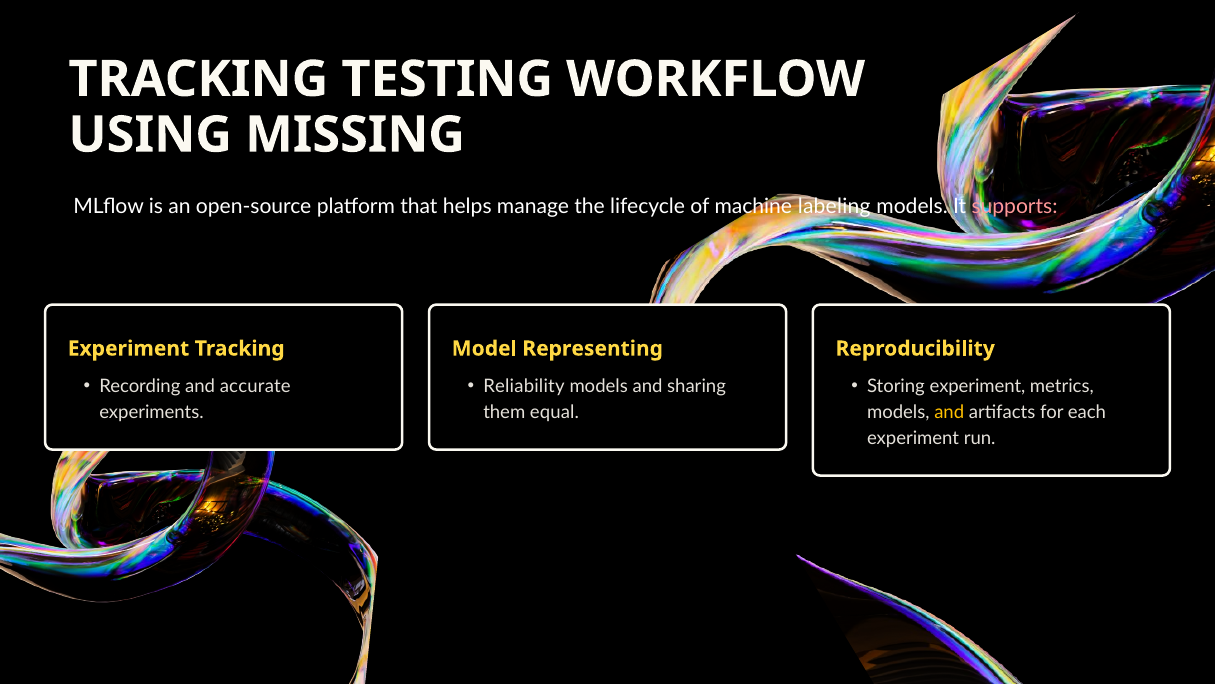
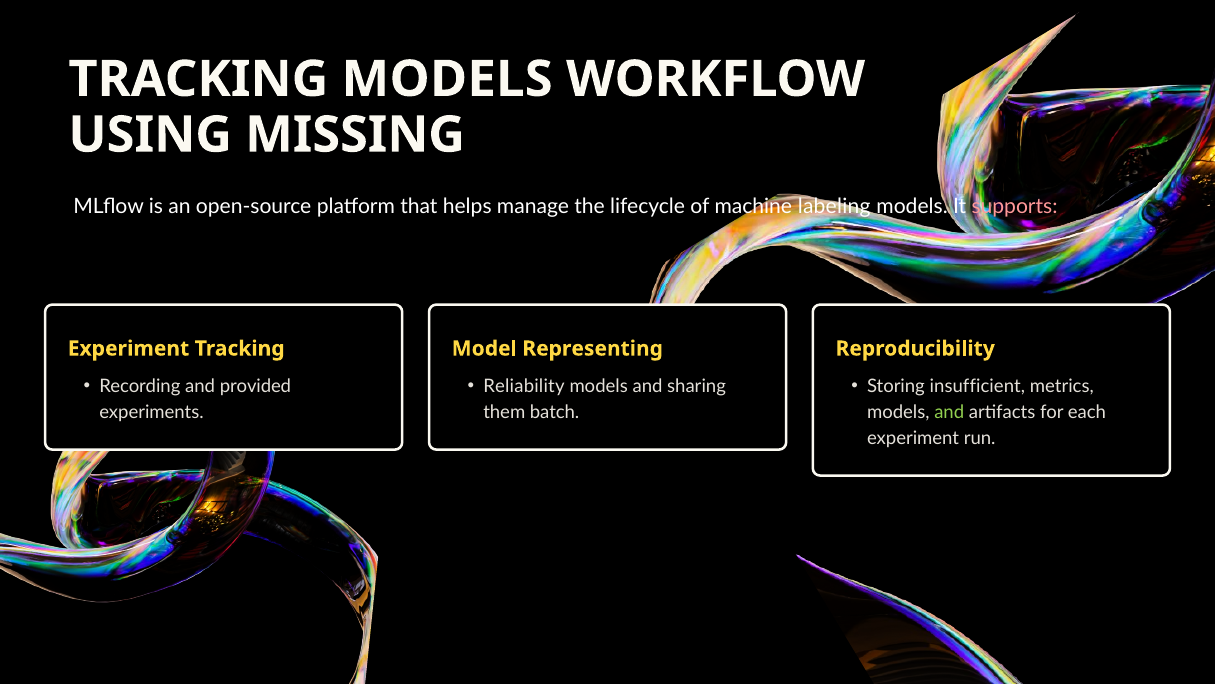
TRACKING TESTING: TESTING -> MODELS (447, 79)
accurate: accurate -> provided (255, 386)
Storing experiment: experiment -> insufficient (977, 386)
equal: equal -> batch (555, 412)
and colour: yellow -> light green (949, 412)
